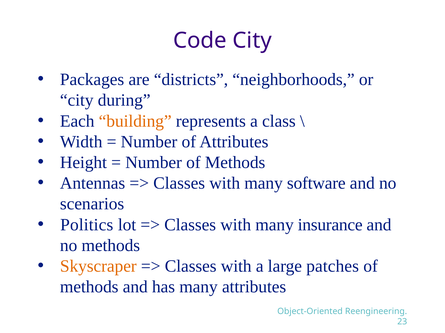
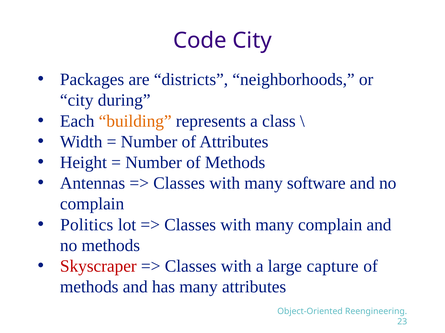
scenarios: scenarios -> complain (92, 204)
many insurance: insurance -> complain (330, 225)
Skyscraper colour: orange -> red (98, 267)
patches: patches -> capture (333, 267)
